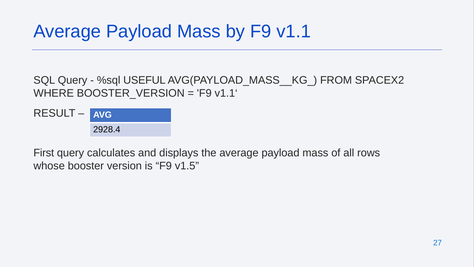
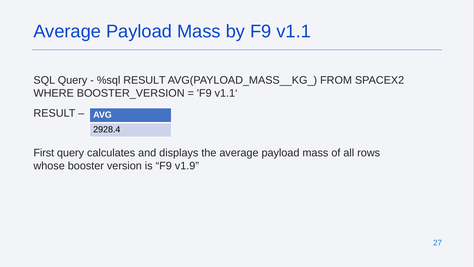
%sql USEFUL: USEFUL -> RESULT (144, 80)
v1.5: v1.5 -> v1.9 (187, 166)
